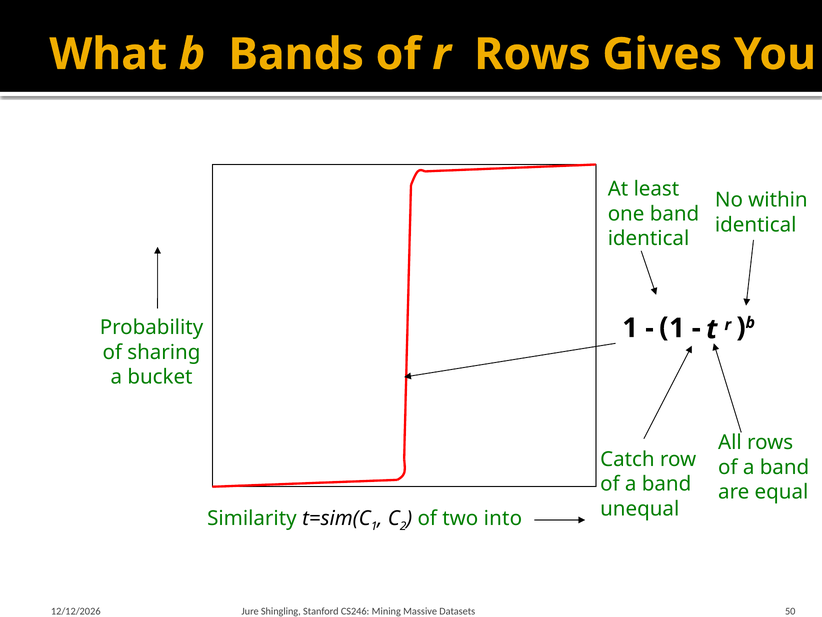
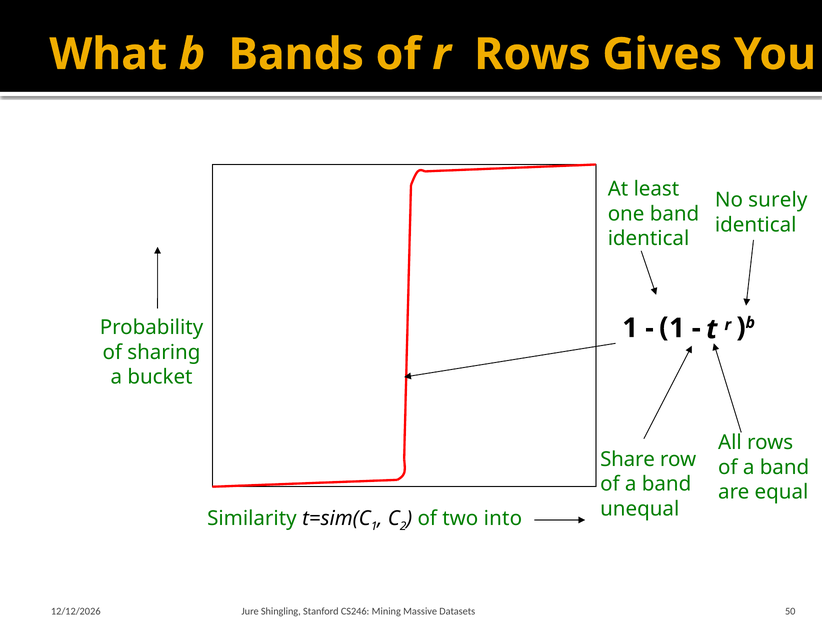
within: within -> surely (778, 200)
Catch: Catch -> Share (628, 459)
